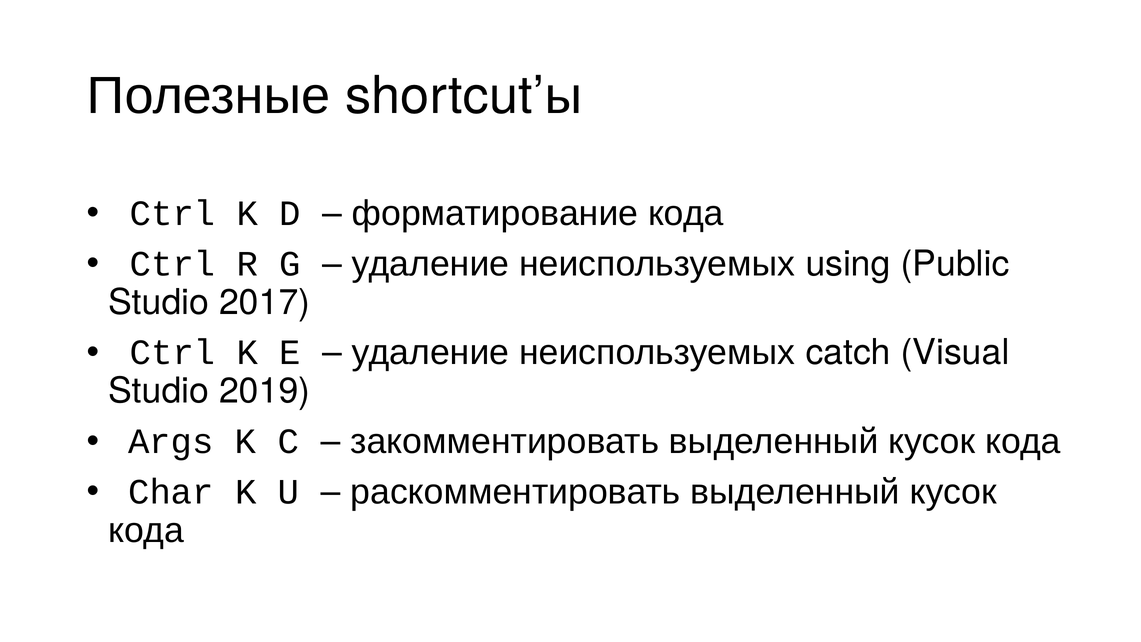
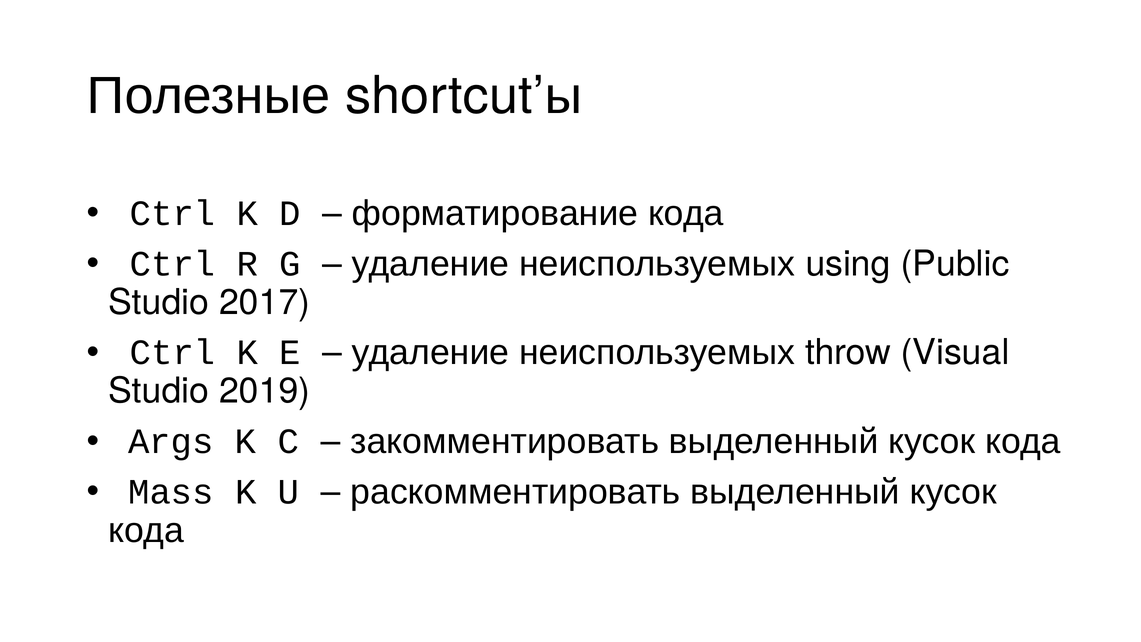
catch: catch -> throw (848, 353)
Char: Char -> Mass (171, 492)
